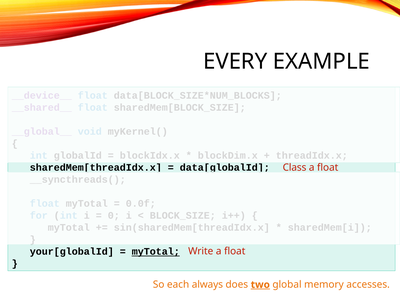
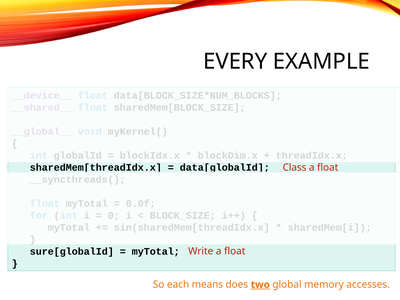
your[globalId: your[globalId -> sure[globalId (72, 252)
myTotal underline: present -> none (156, 252)
always: always -> means (207, 285)
